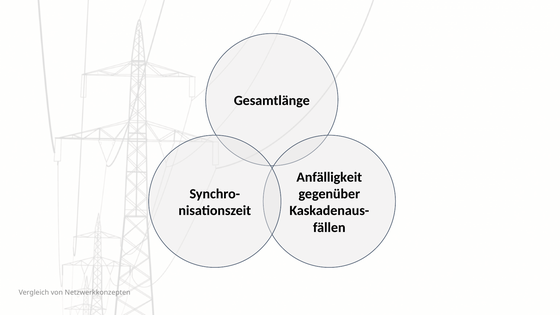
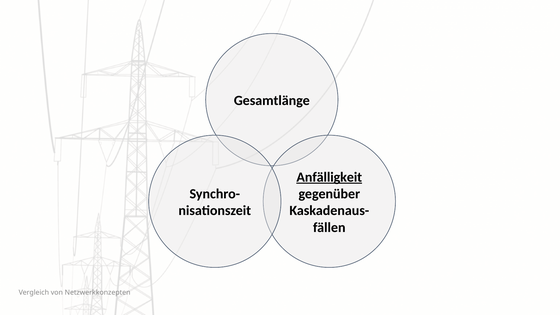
Anfälligkeit underline: none -> present (329, 177)
